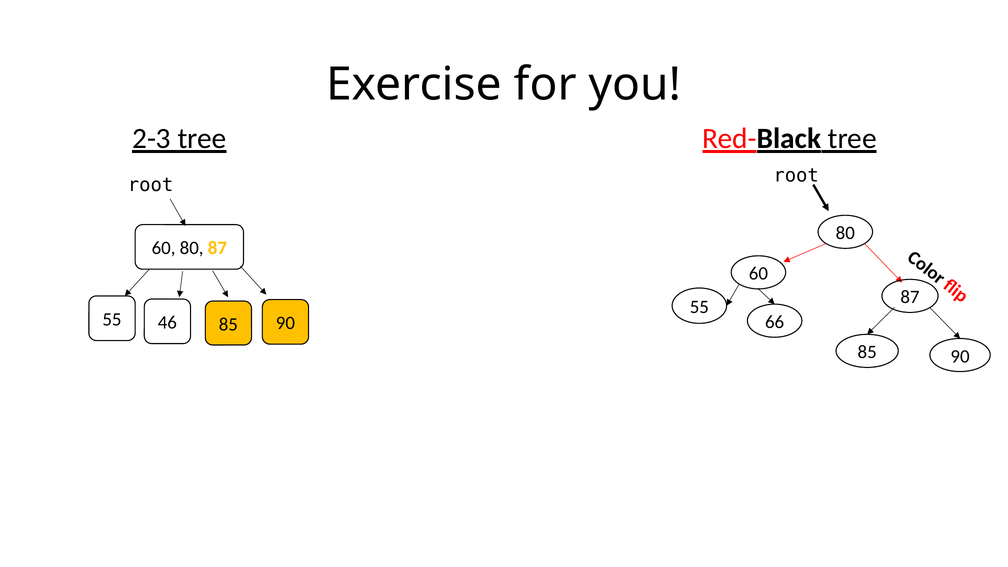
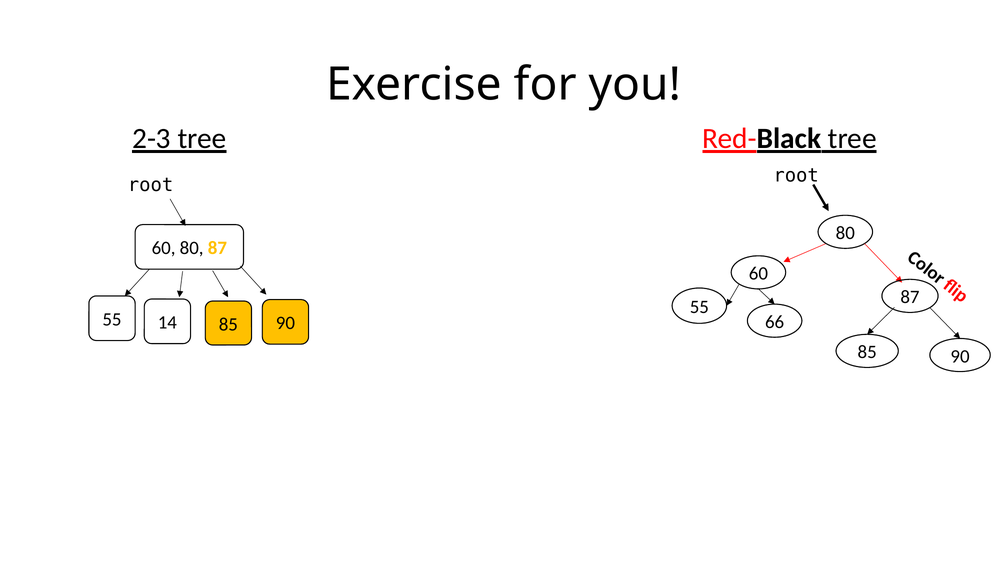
46: 46 -> 14 (167, 323)
